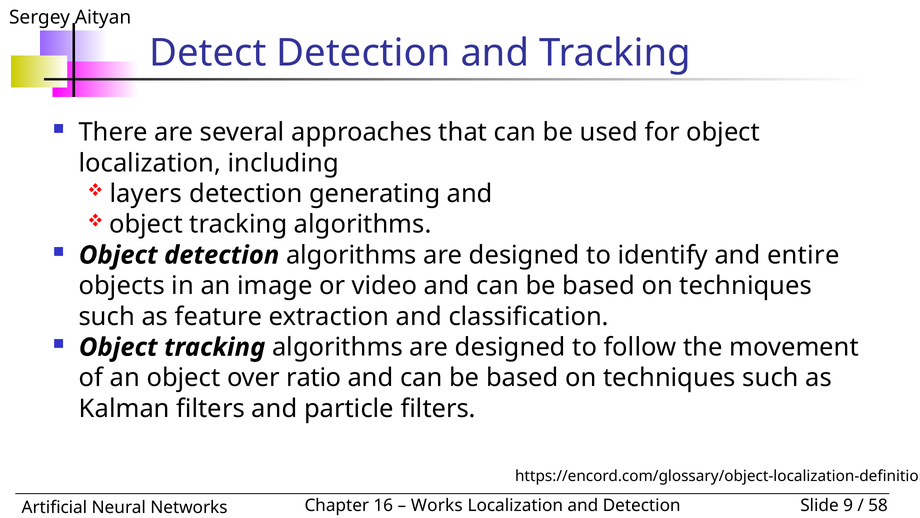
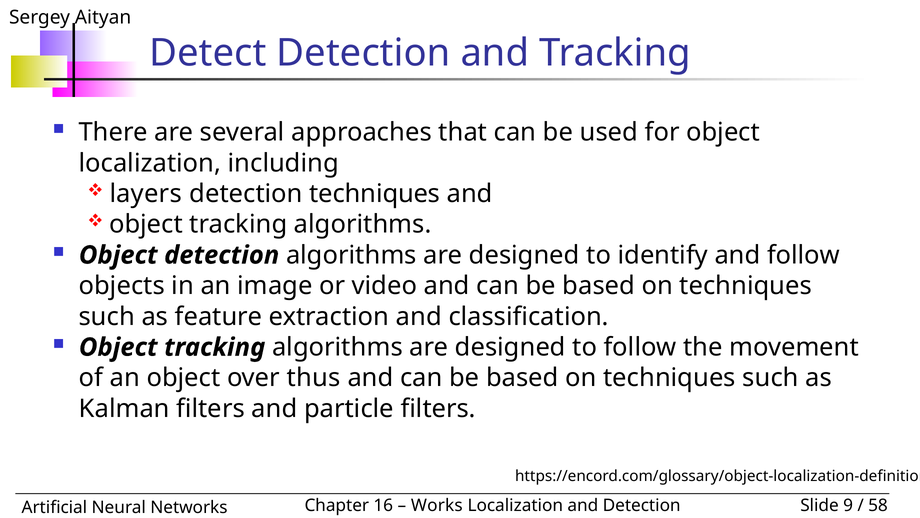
detection generating: generating -> techniques (375, 194)
and entire: entire -> follow (804, 255)
ratio: ratio -> thus (314, 378)
